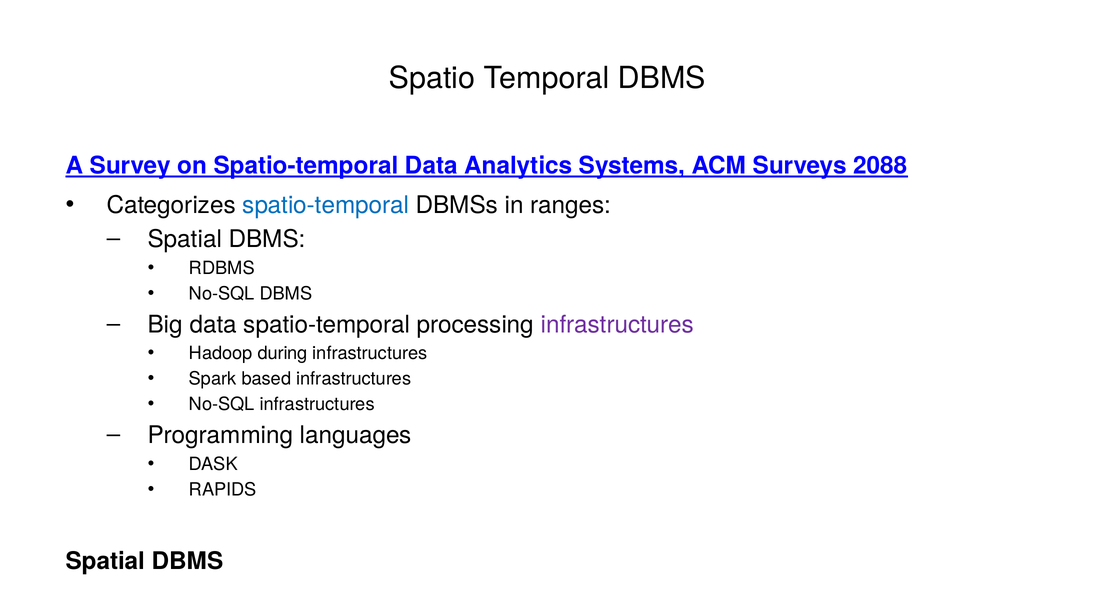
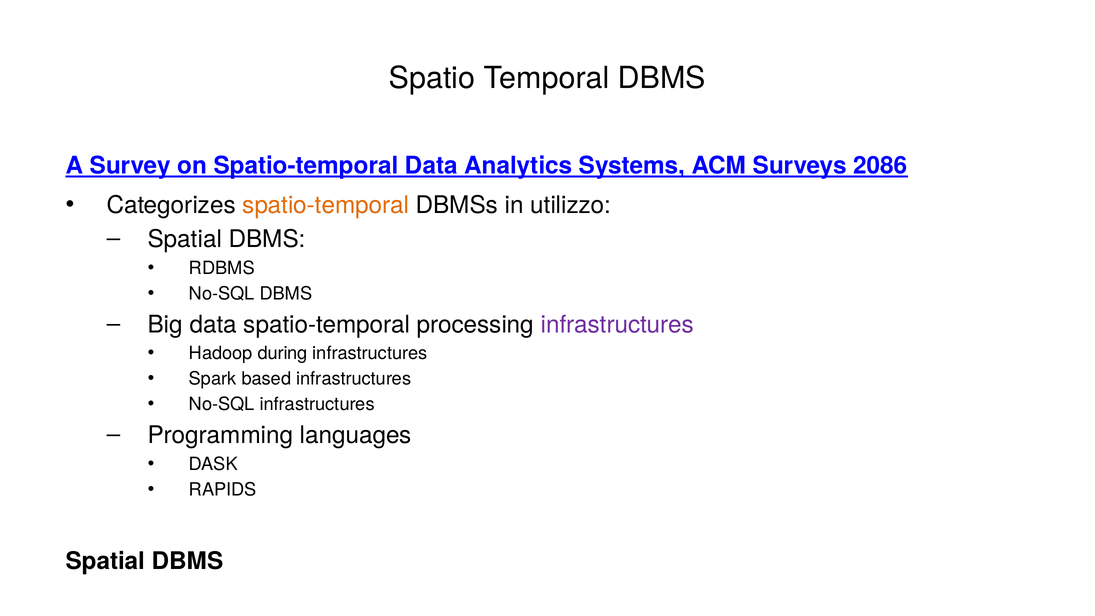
2088: 2088 -> 2086 (880, 165)
spatio-temporal colour: blue -> orange (326, 205)
ranges: ranges -> utilizzo (571, 205)
